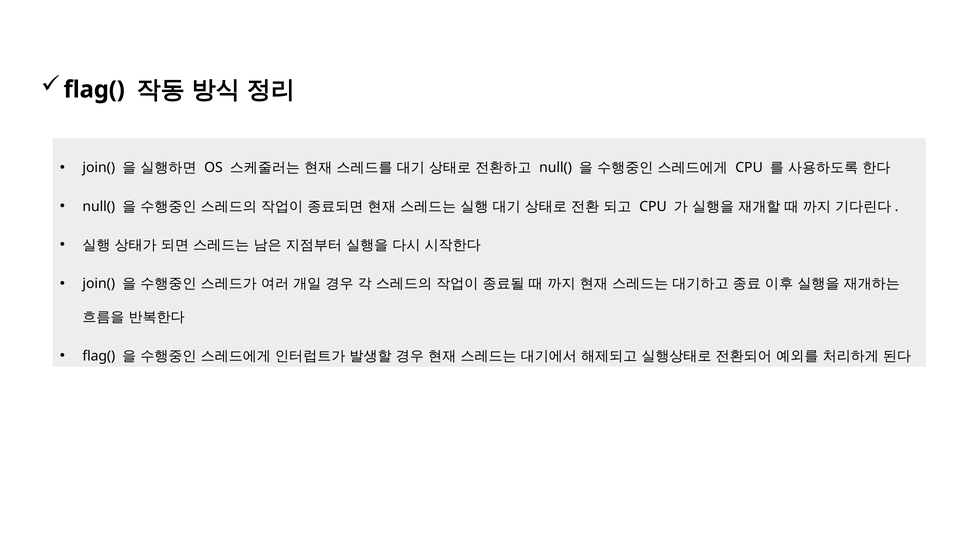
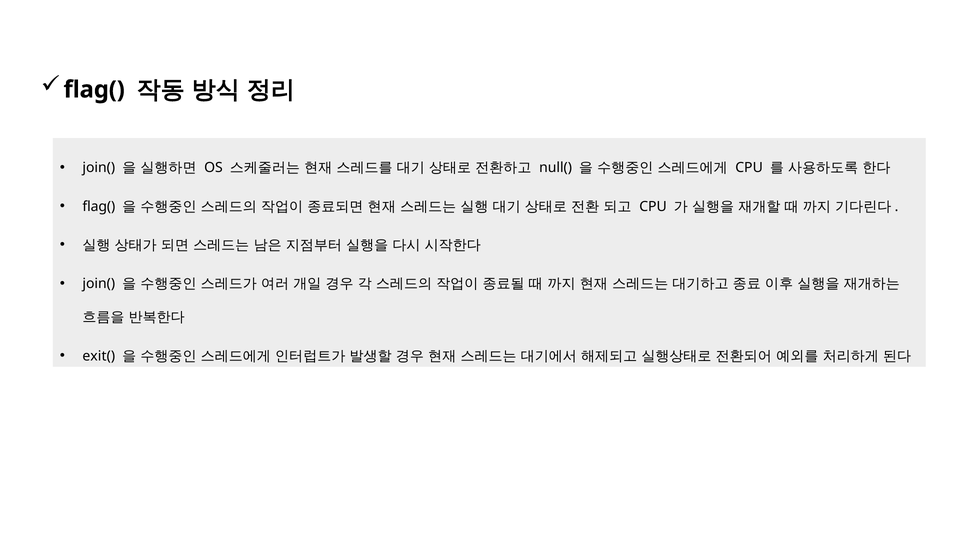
null(: null( -> flag( (99, 206)
flag(: flag( -> exit( (99, 356)
